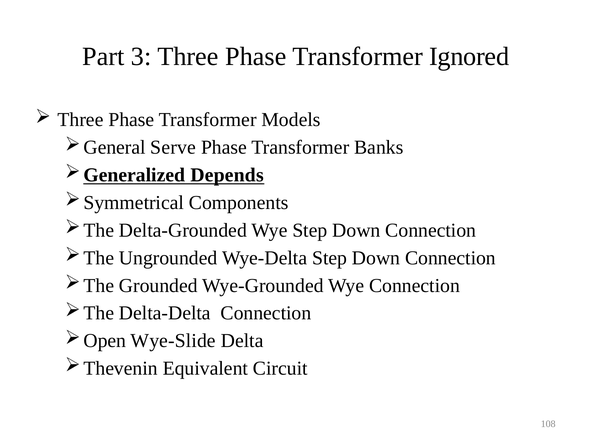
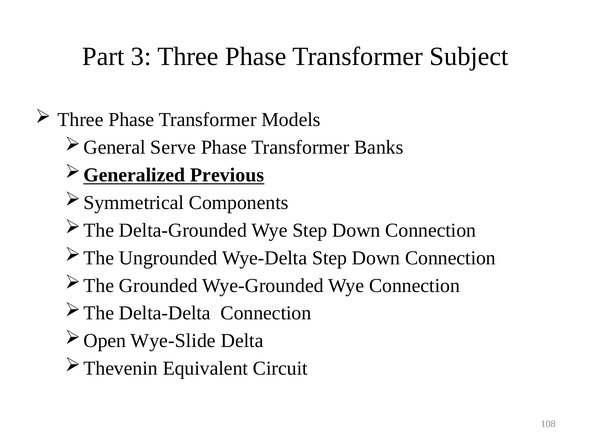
Ignored: Ignored -> Subject (469, 57)
Depends: Depends -> Previous (227, 175)
